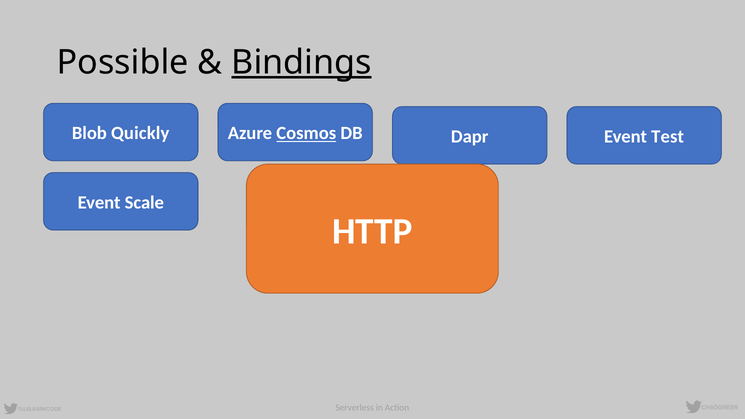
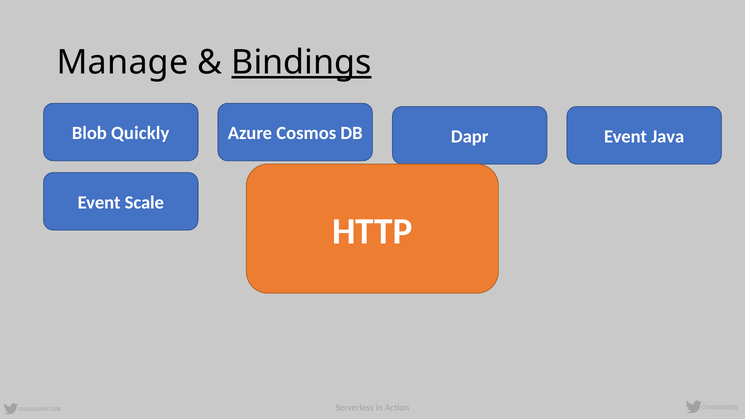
Possible: Possible -> Manage (123, 63)
Cosmos underline: present -> none (306, 133)
Test: Test -> Java (668, 137)
